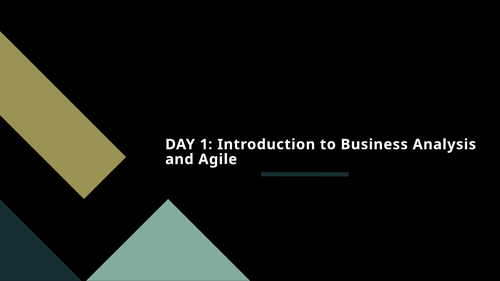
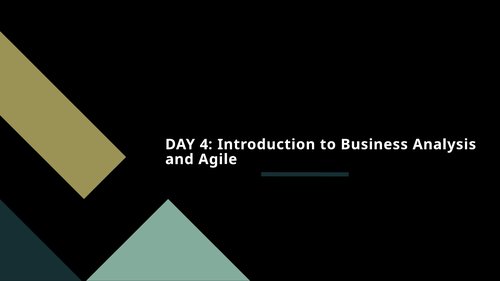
1: 1 -> 4 (206, 145)
